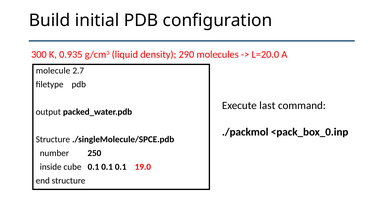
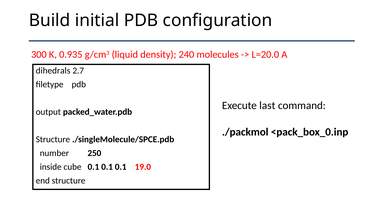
290: 290 -> 240 (186, 54)
molecule: molecule -> dihedrals (53, 70)
